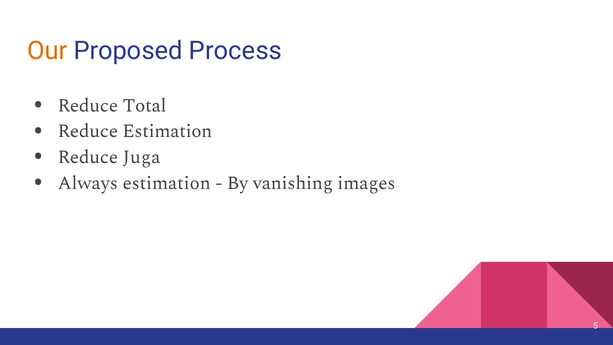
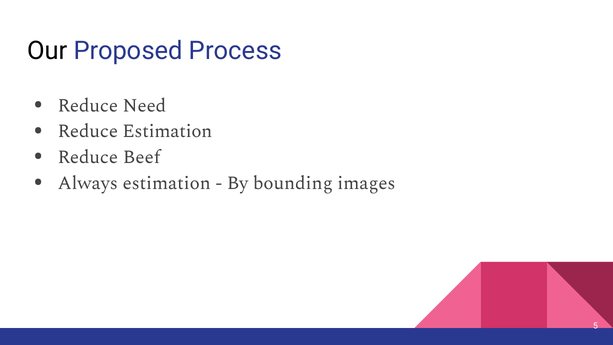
Our colour: orange -> black (47, 51)
Total: Total -> Need (144, 105)
Juga: Juga -> Beef (142, 157)
vanishing: vanishing -> bounding (293, 183)
